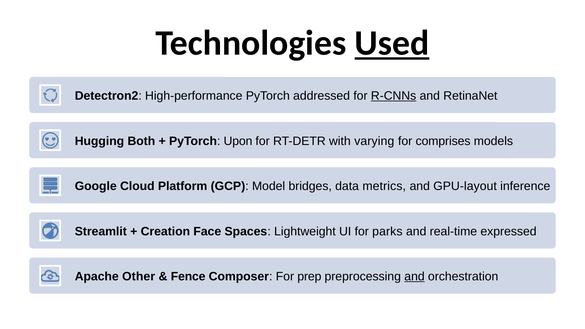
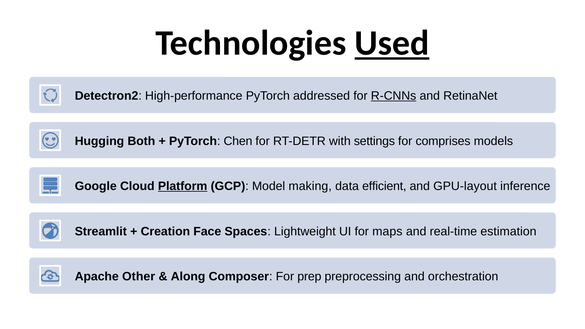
Upon: Upon -> Chen (238, 141)
varying: varying -> settings (374, 141)
Platform underline: none -> present (183, 186)
bridges: bridges -> making (310, 186)
metrics: metrics -> efficient (384, 186)
parks: parks -> maps (387, 231)
expressed: expressed -> estimation (508, 231)
Fence: Fence -> Along (188, 277)
and underline: present -> none (414, 277)
